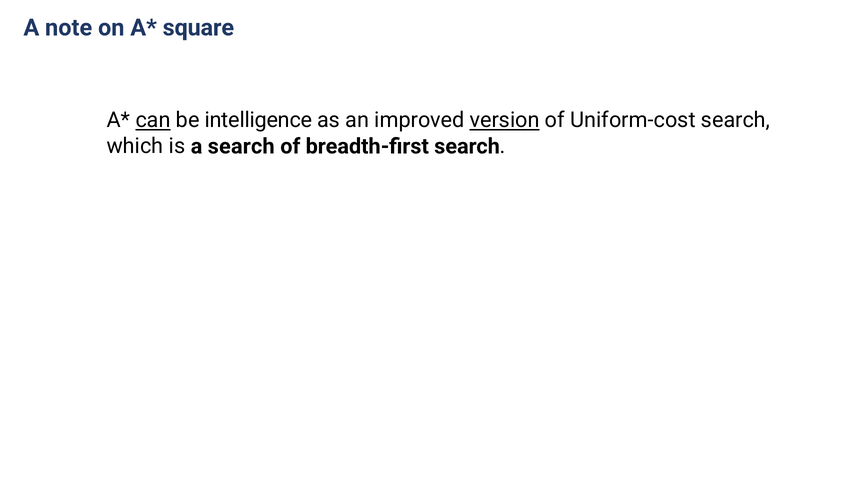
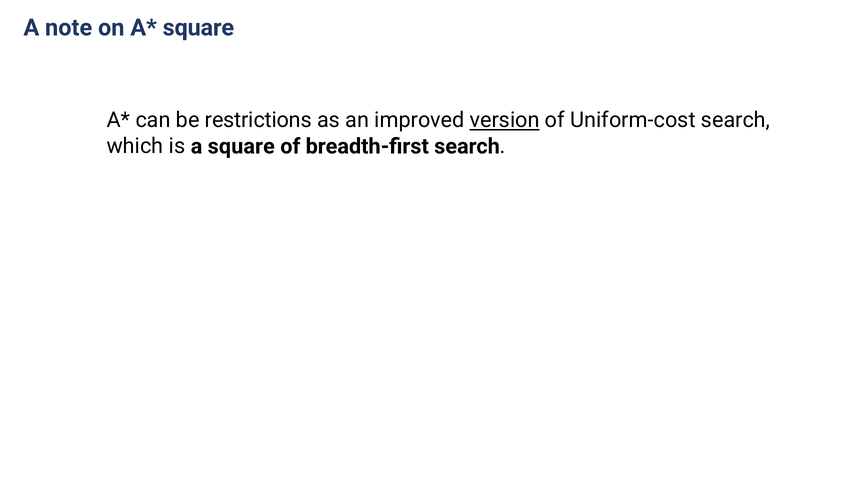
can underline: present -> none (153, 120)
intelligence: intelligence -> restrictions (258, 120)
a search: search -> square (241, 146)
